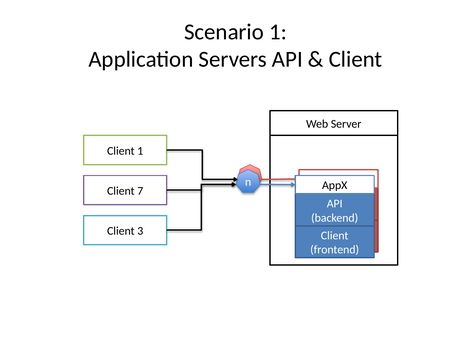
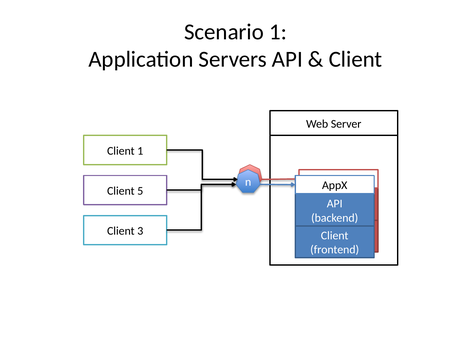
7: 7 -> 5 (140, 191)
